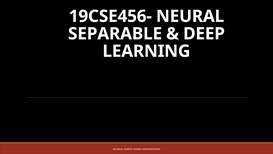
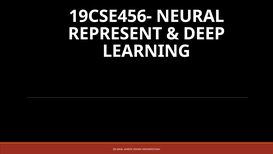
SEPARABLE: SEPARABLE -> REPRESENT (115, 34)
